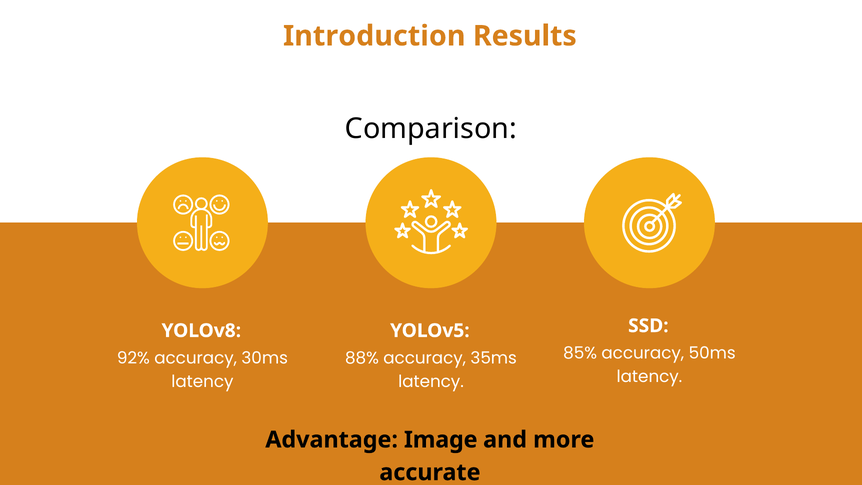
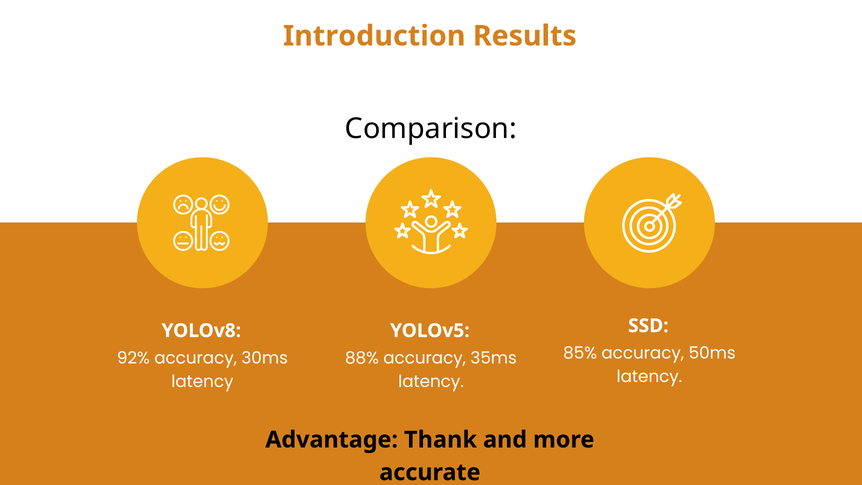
Image: Image -> Thank (440, 440)
